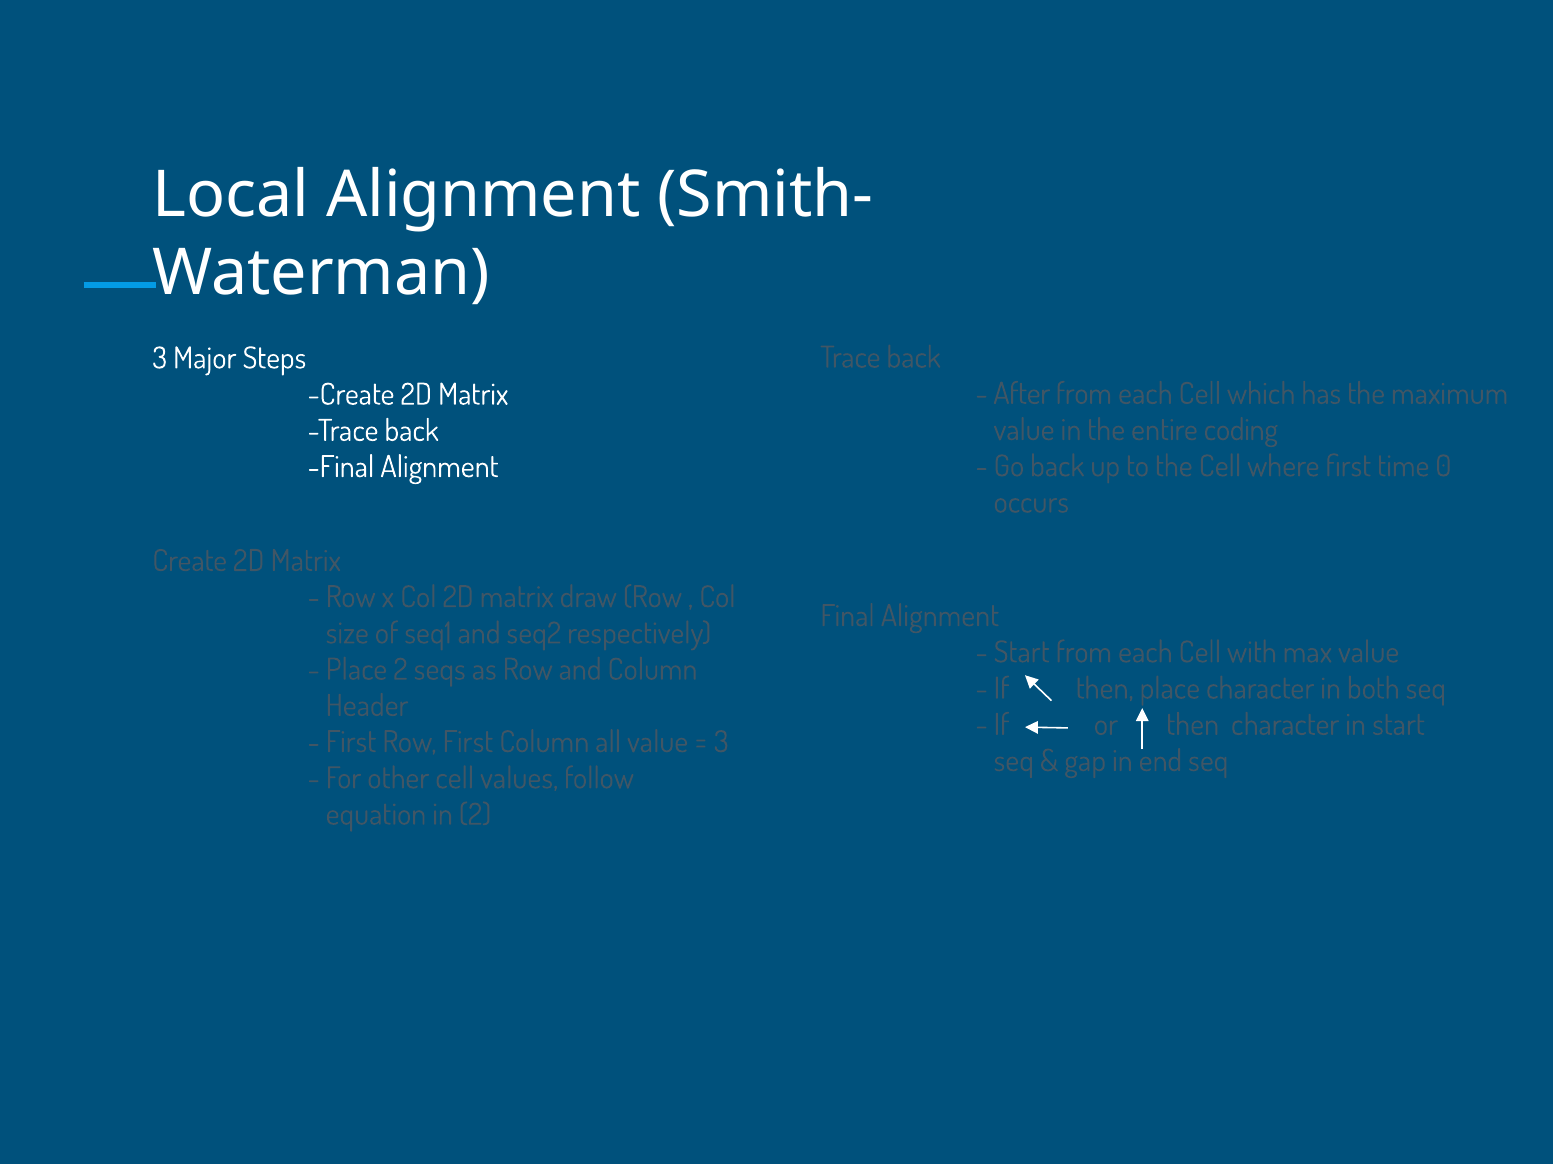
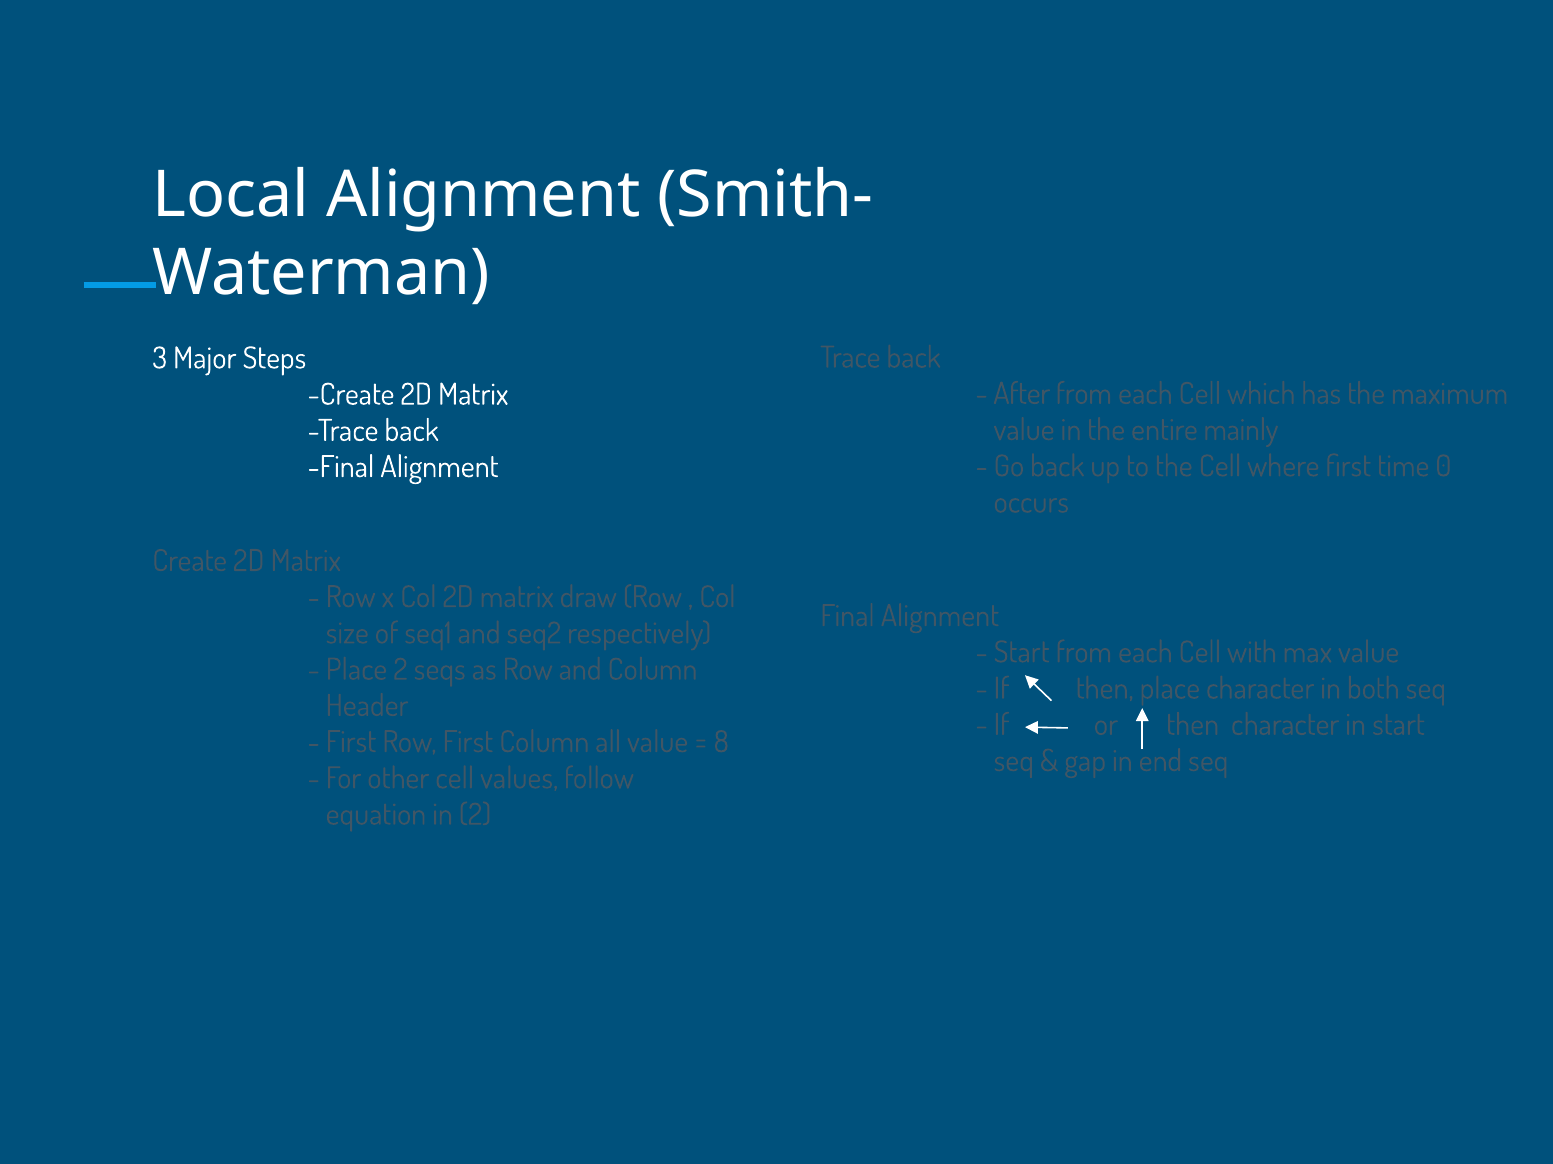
coding: coding -> mainly (1241, 430)
3: 3 -> 8 (721, 743)
